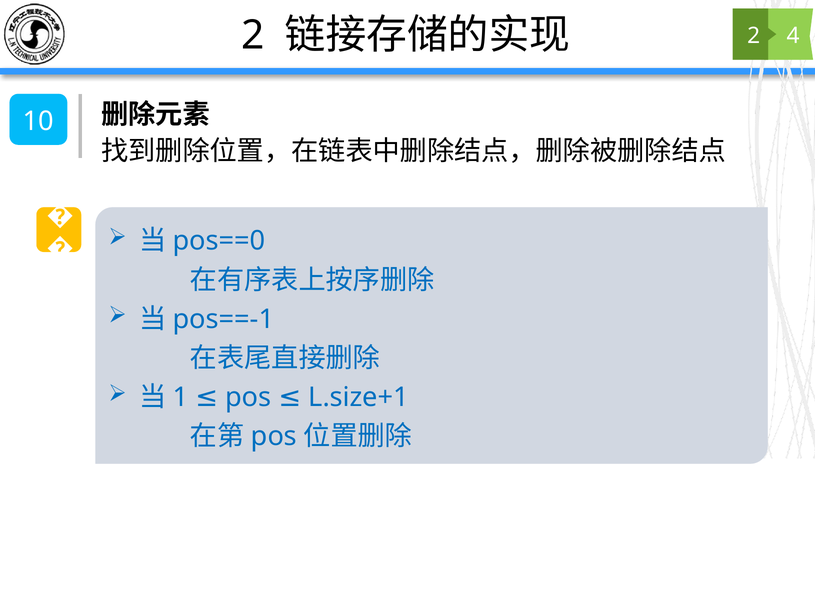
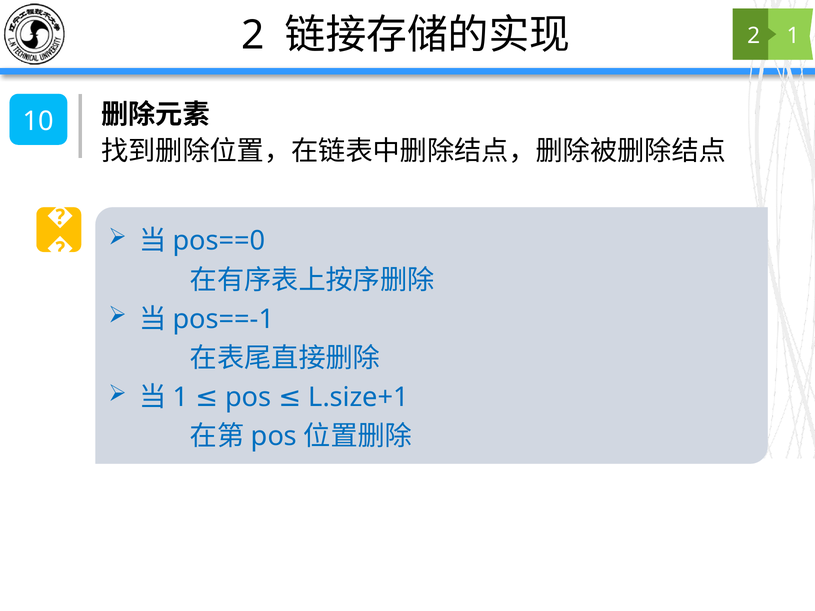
4: 4 -> 1 (793, 36)
